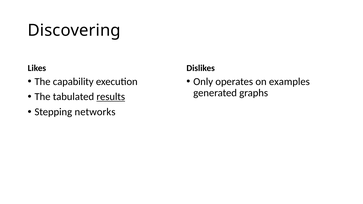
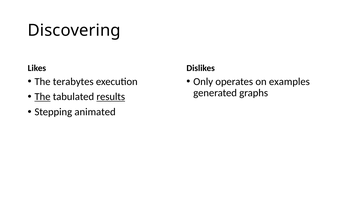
capability: capability -> terabytes (73, 82)
The underline: none -> present (43, 97)
networks: networks -> animated (95, 112)
